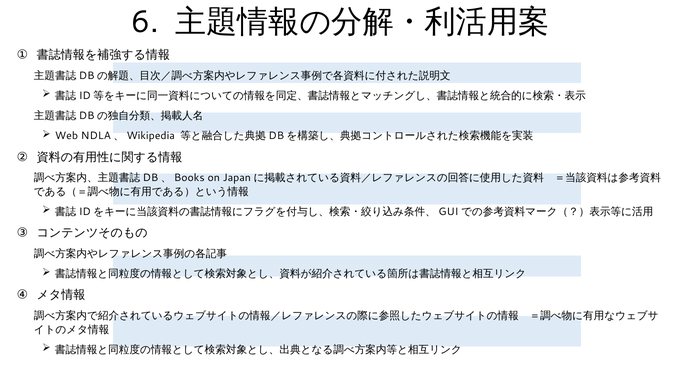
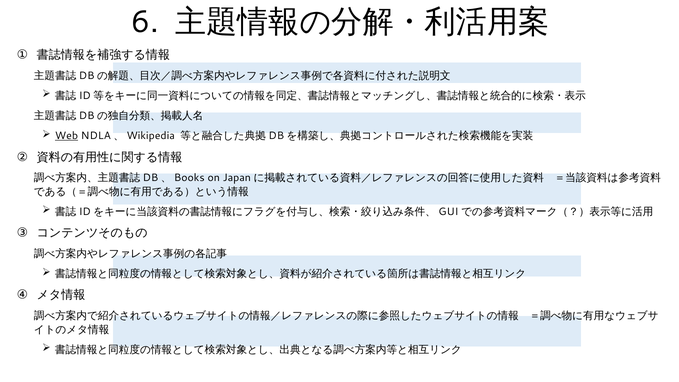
Web underline: none -> present (66, 136)
